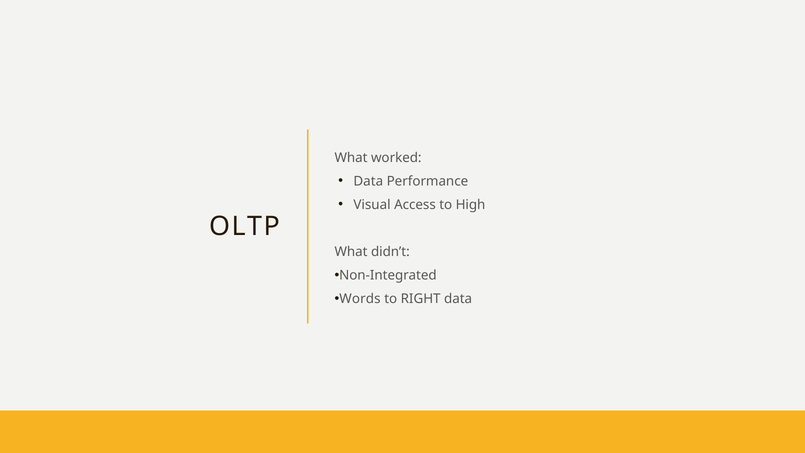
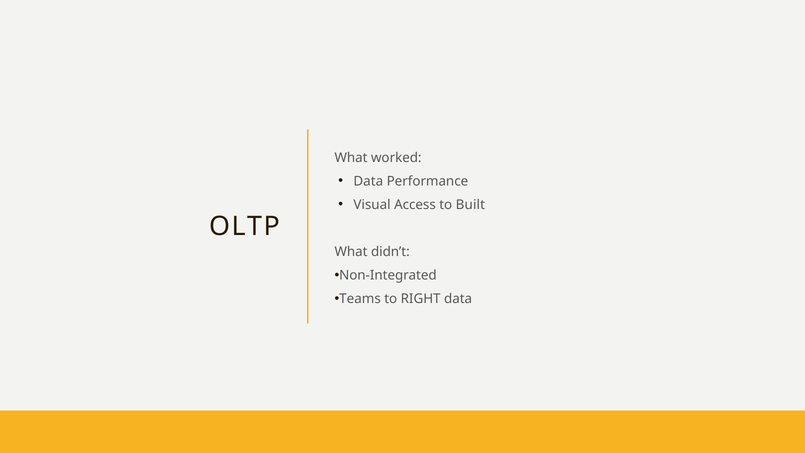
High: High -> Built (470, 205)
Words: Words -> Teams (360, 299)
